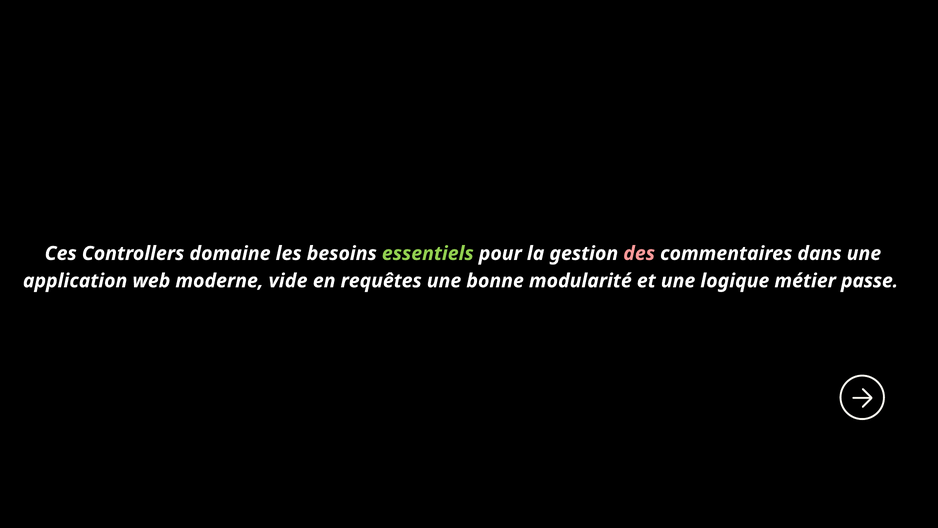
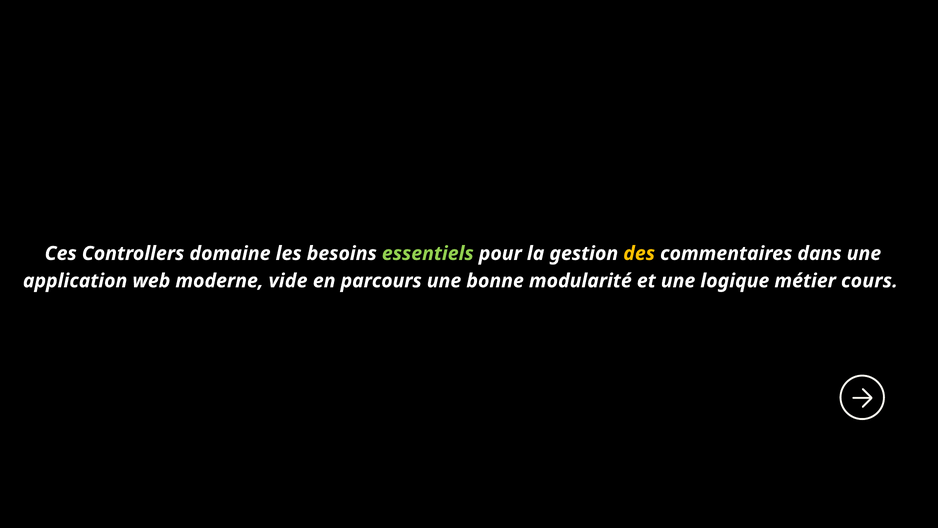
des colour: pink -> yellow (639, 253)
requêtes: requêtes -> parcours (381, 281)
passe: passe -> cours (869, 281)
